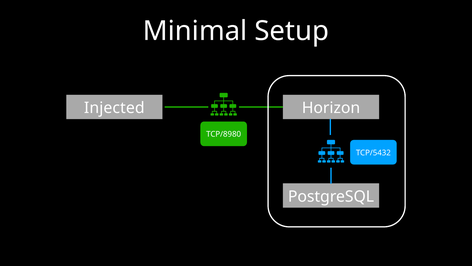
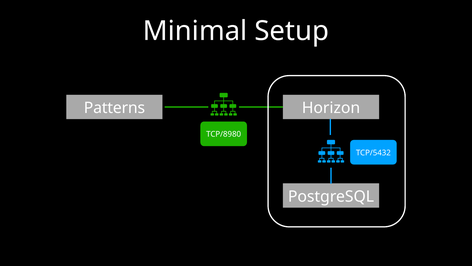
Injected: Injected -> Patterns (114, 108)
